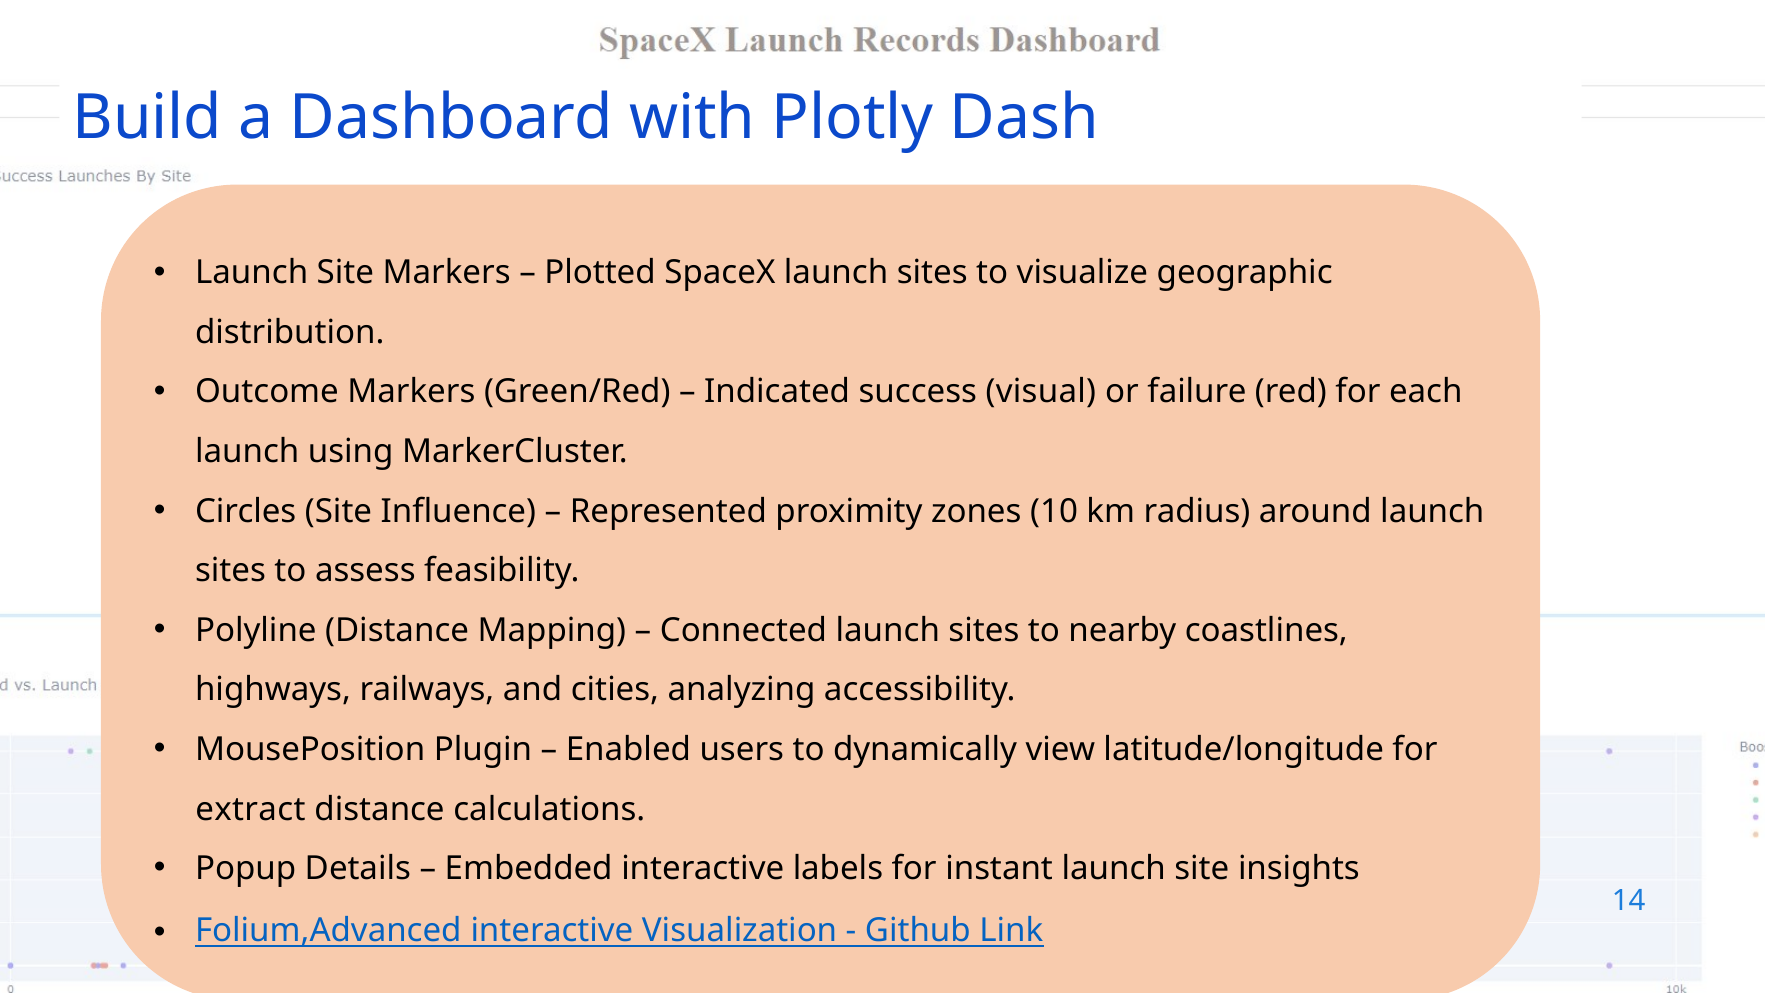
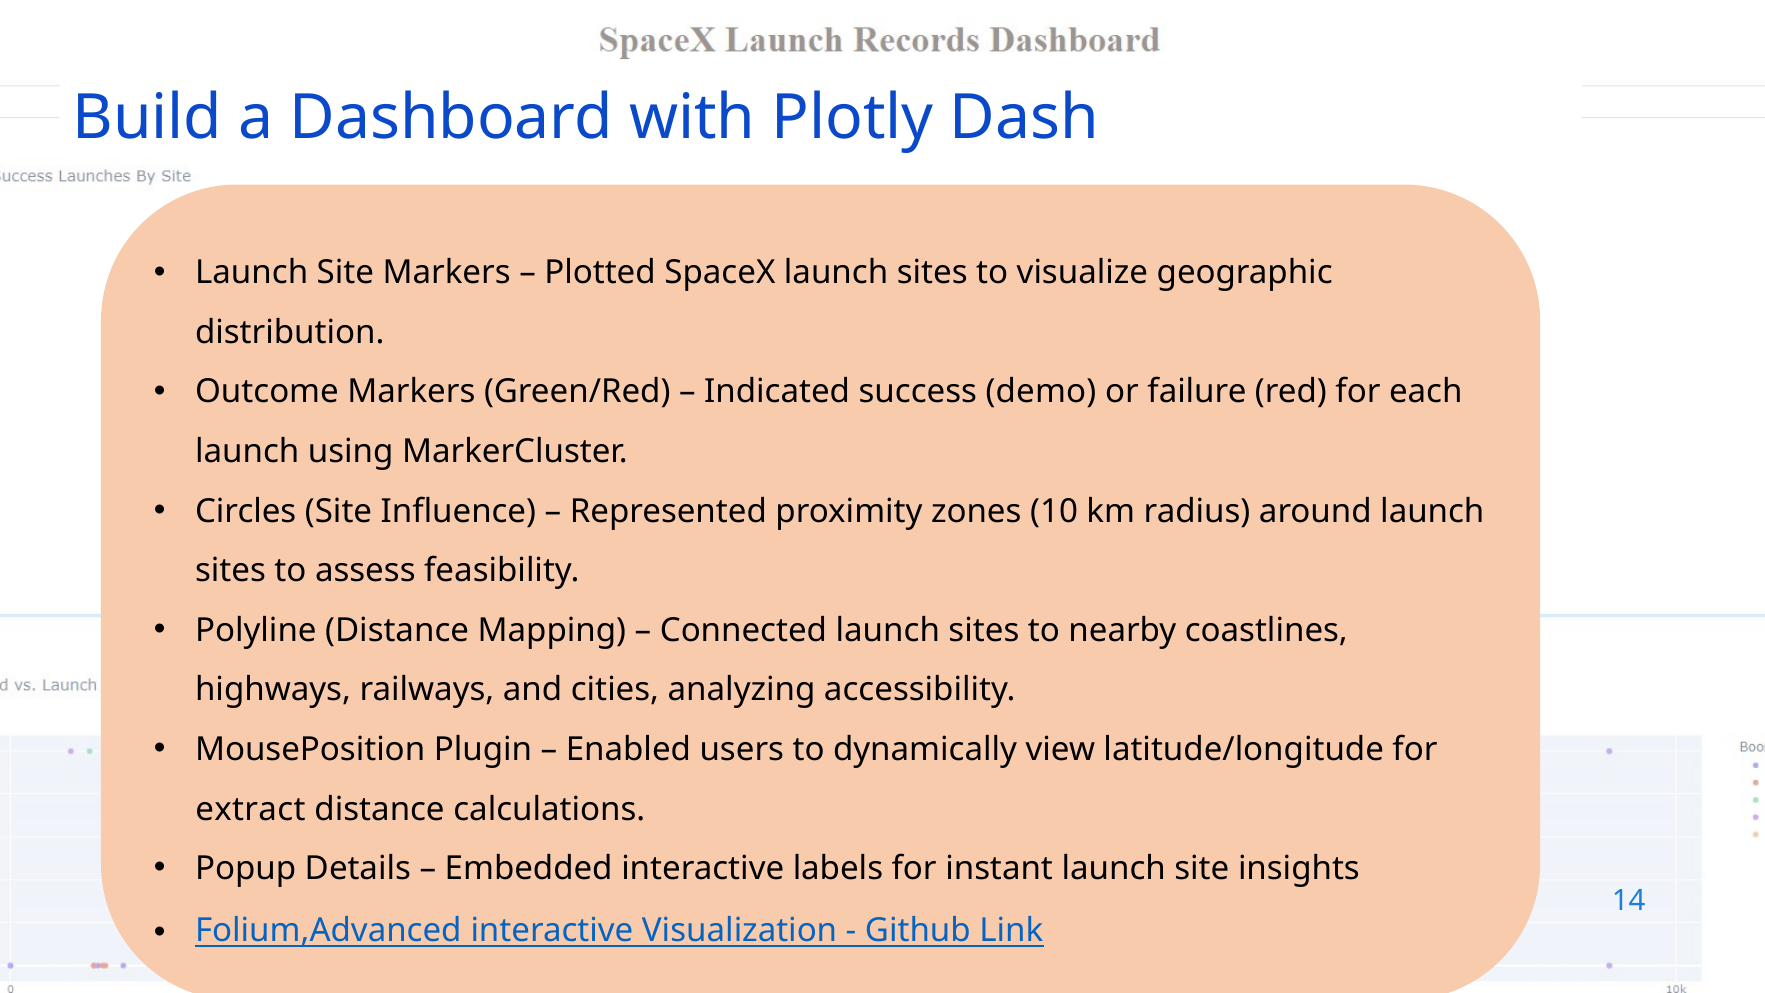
visual: visual -> demo (1041, 392)
